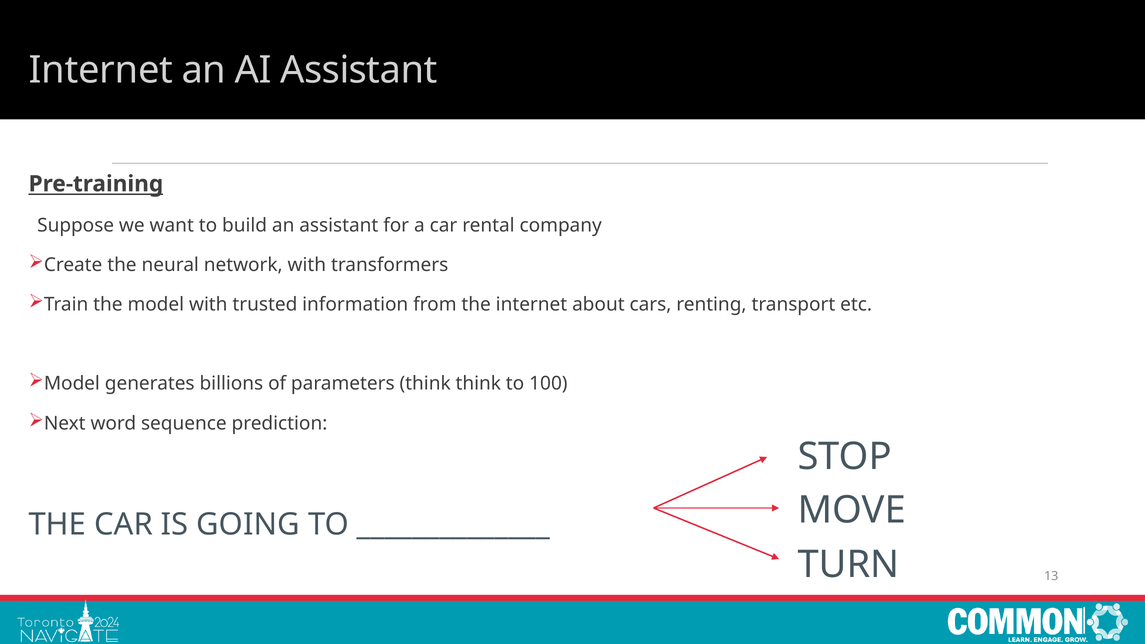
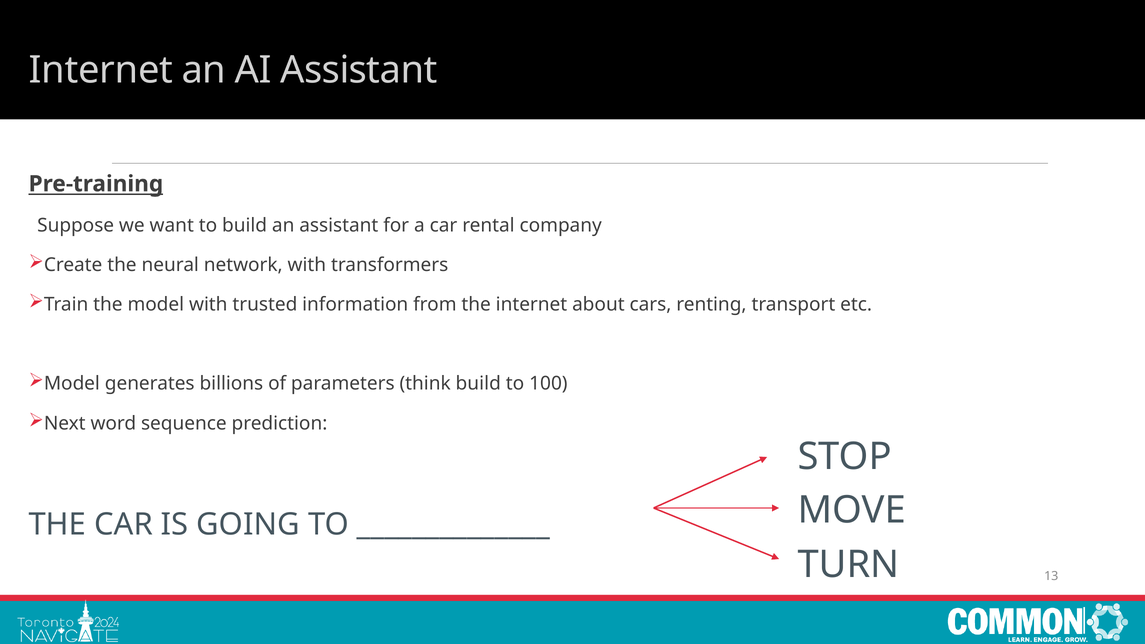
think think: think -> build (478, 384)
